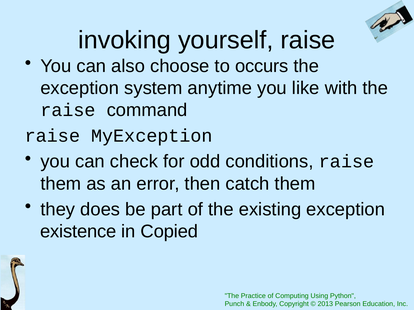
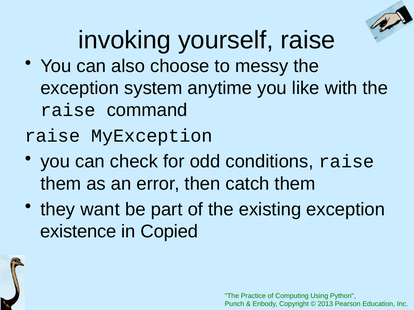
occurs: occurs -> messy (262, 66)
does: does -> want (100, 210)
